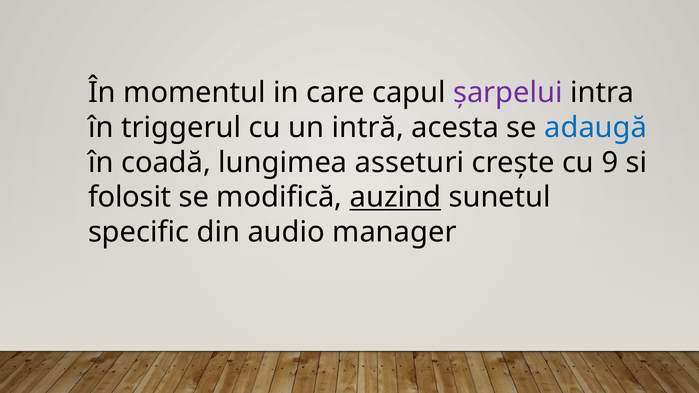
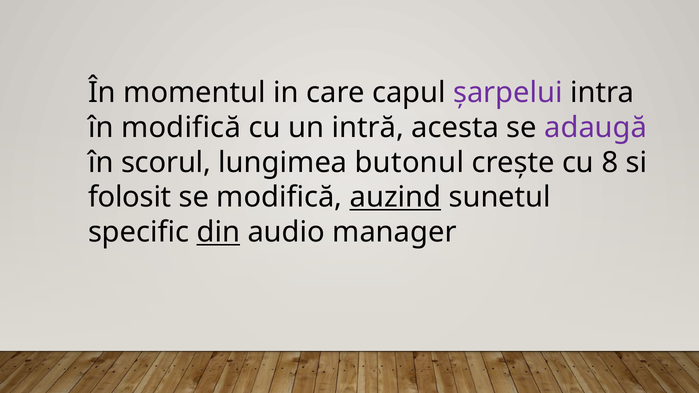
în triggerul: triggerul -> modifică (181, 128)
adaugă colour: blue -> purple (596, 128)
coadă: coadă -> scorul (166, 163)
asseturi: asseturi -> butonul (409, 163)
9: 9 -> 8 (610, 163)
din underline: none -> present (218, 232)
